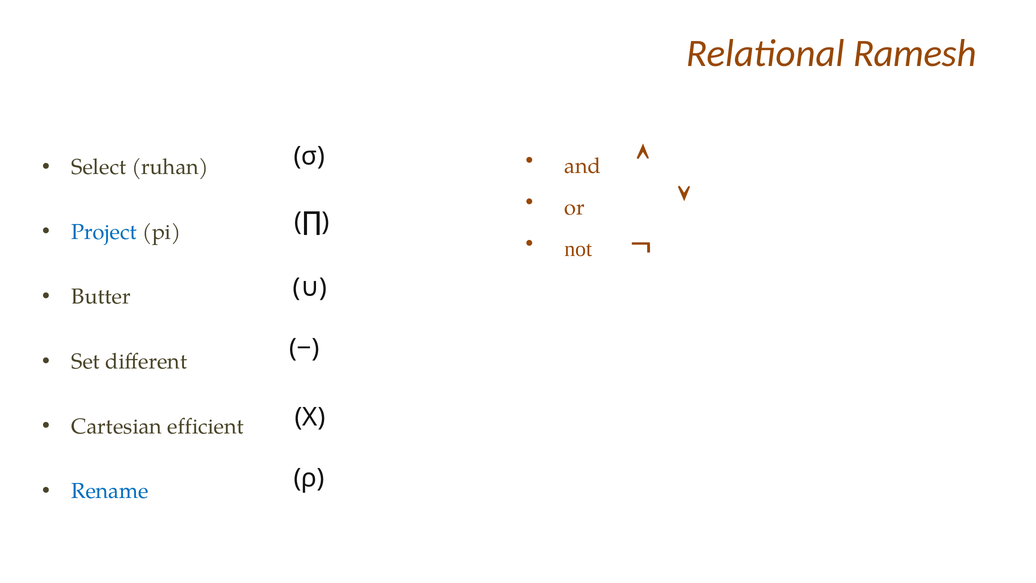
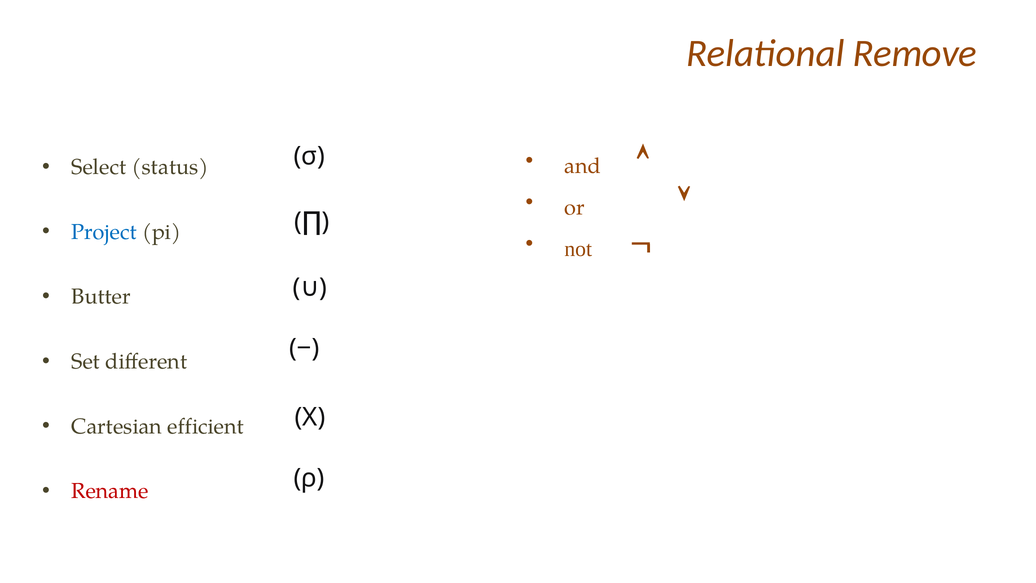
Ramesh: Ramesh -> Remove (915, 53)
ruhan: ruhan -> status (170, 167)
Rename colour: blue -> red (110, 491)
